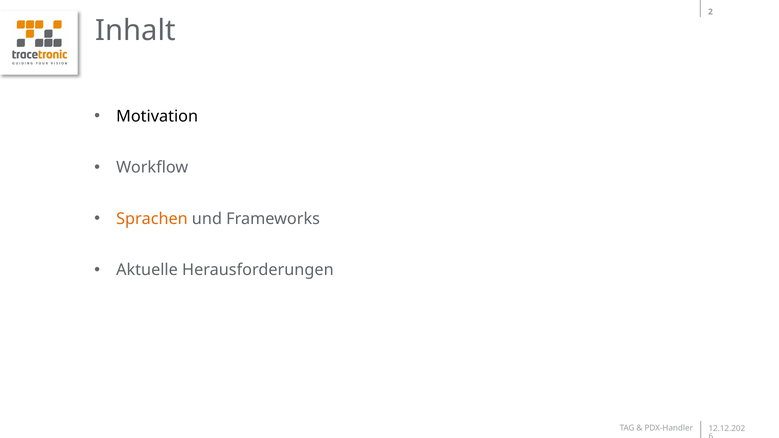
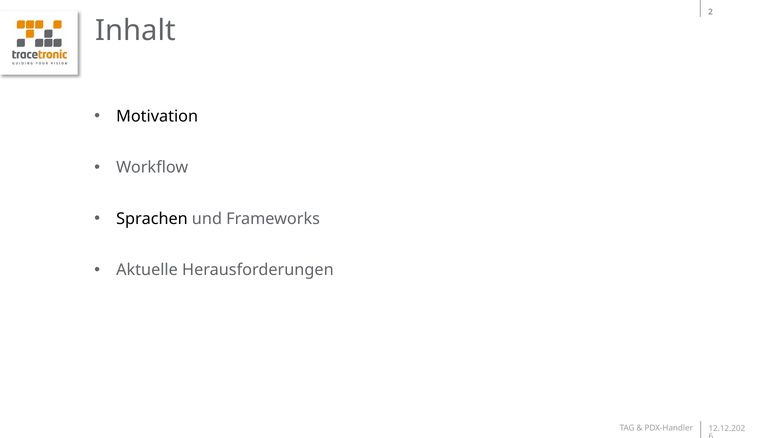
Sprachen colour: orange -> black (152, 219)
